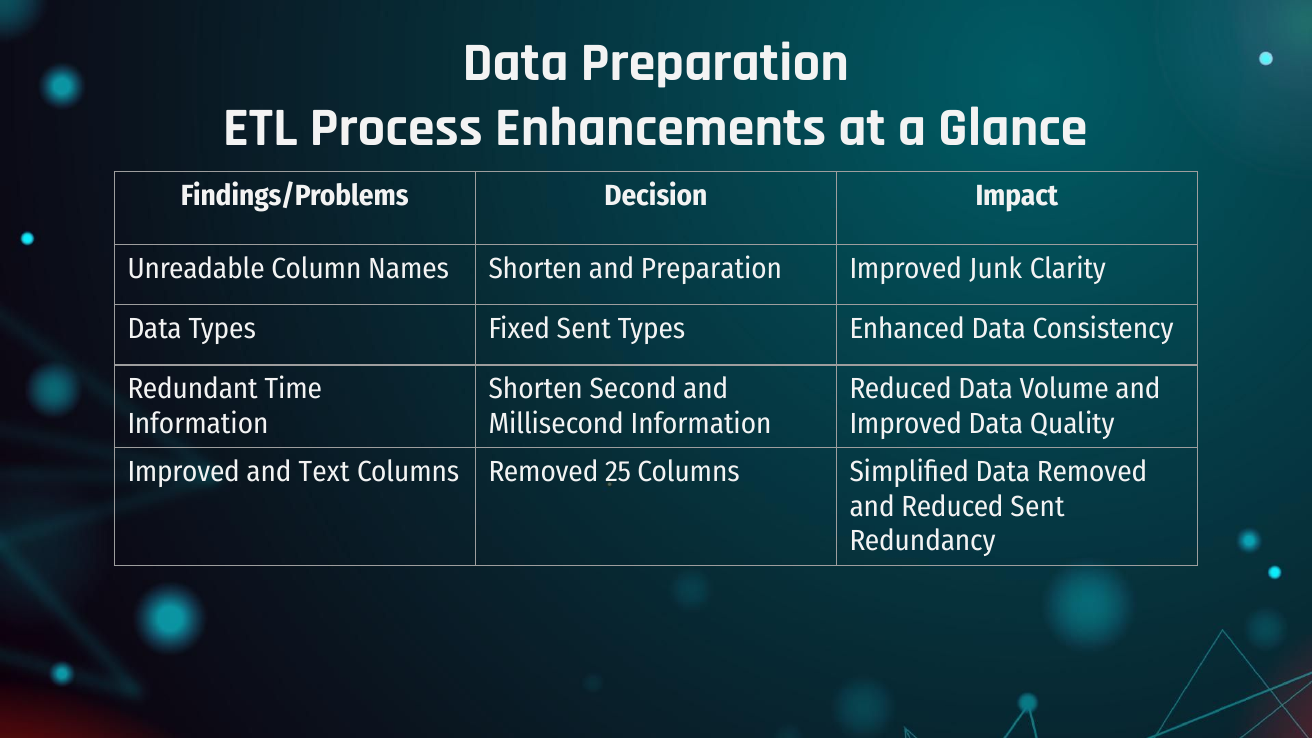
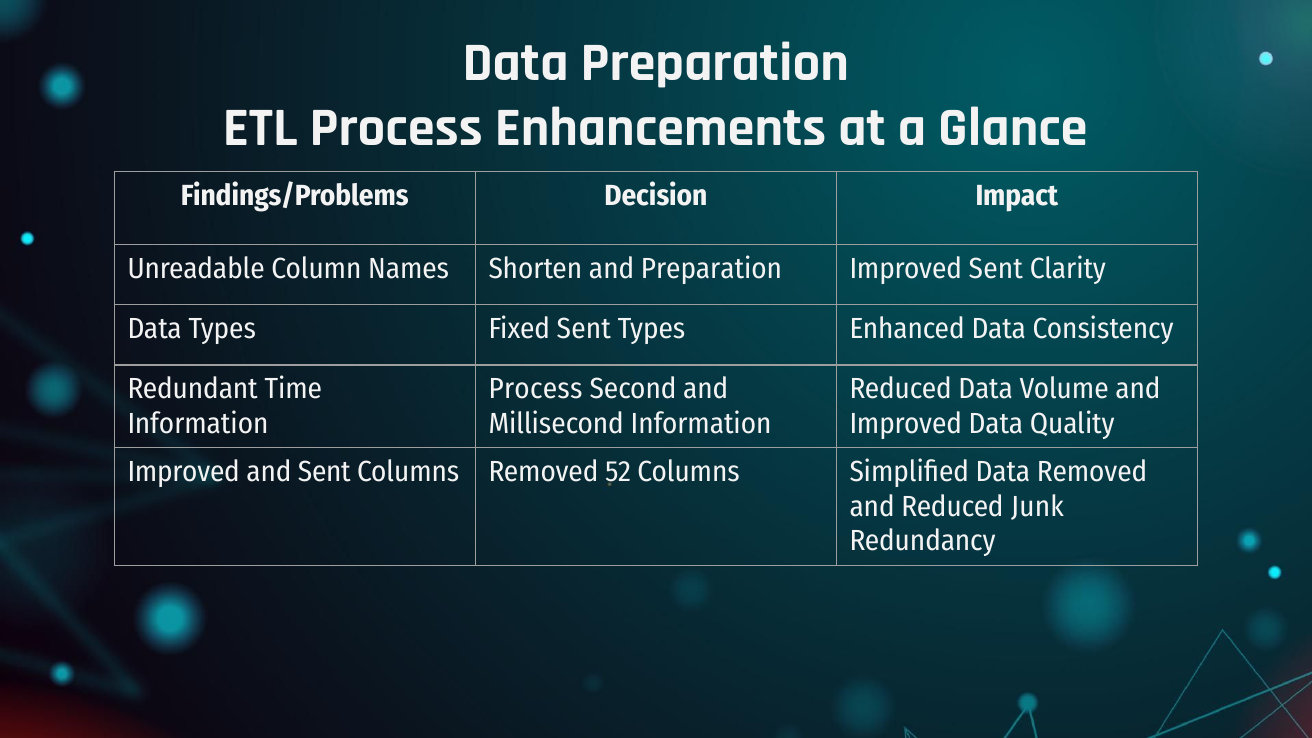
Improved Junk: Junk -> Sent (996, 269)
Shorten: Shorten -> Process (536, 389)
and Text: Text -> Sent (324, 472)
25: 25 -> 52 (618, 472)
Reduced Sent: Sent -> Junk (1038, 507)
